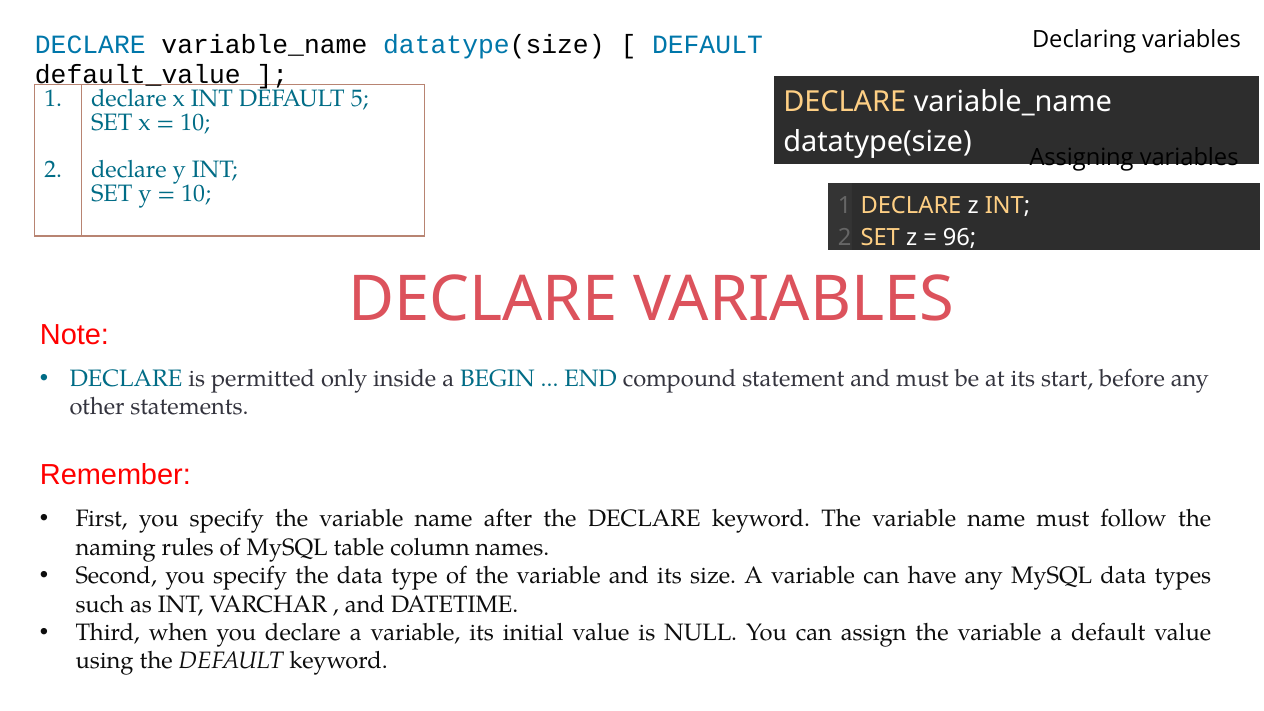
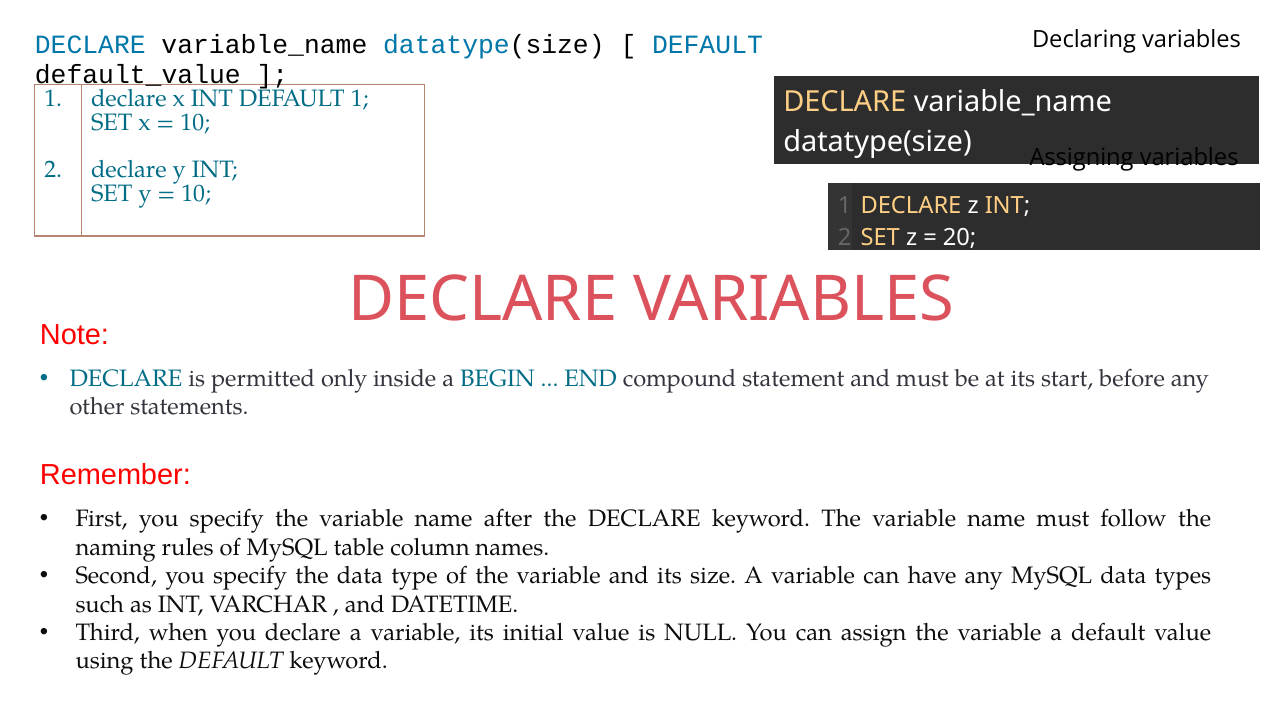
DEFAULT 5: 5 -> 1 (360, 99)
96: 96 -> 20 (960, 238)
